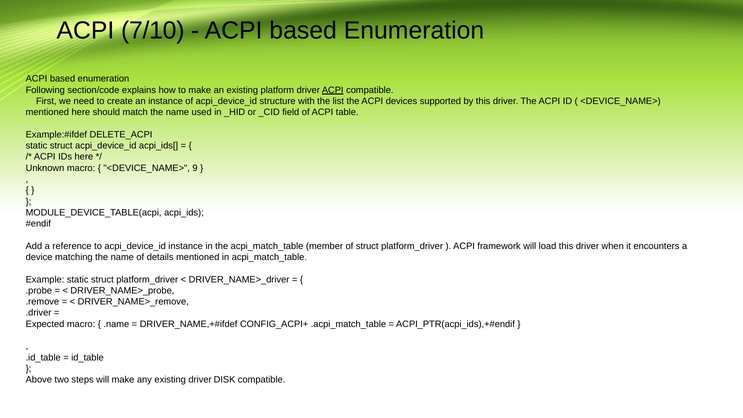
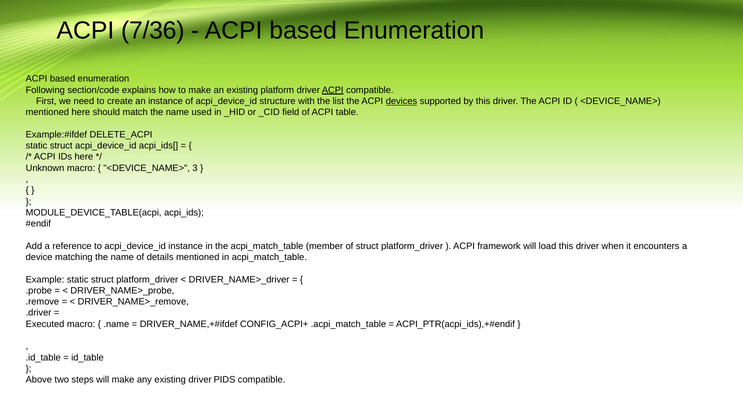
7/10: 7/10 -> 7/36 (153, 30)
devices underline: none -> present (402, 101)
9: 9 -> 3 (195, 168)
Expected: Expected -> Executed (45, 324)
DISK: DISK -> PIDS (225, 380)
